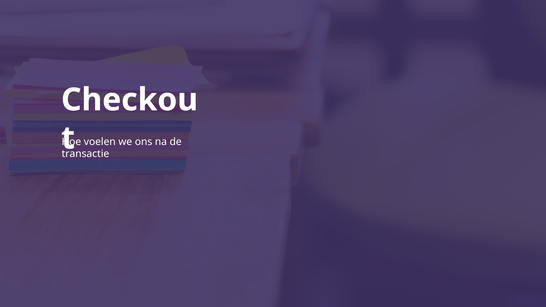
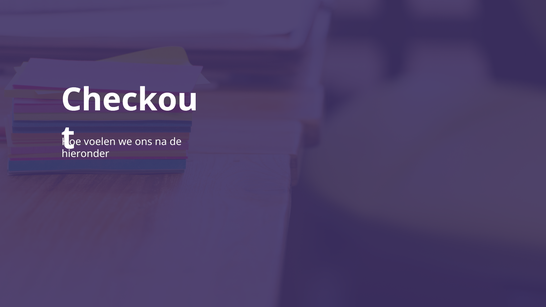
transactie: transactie -> hieronder (85, 154)
